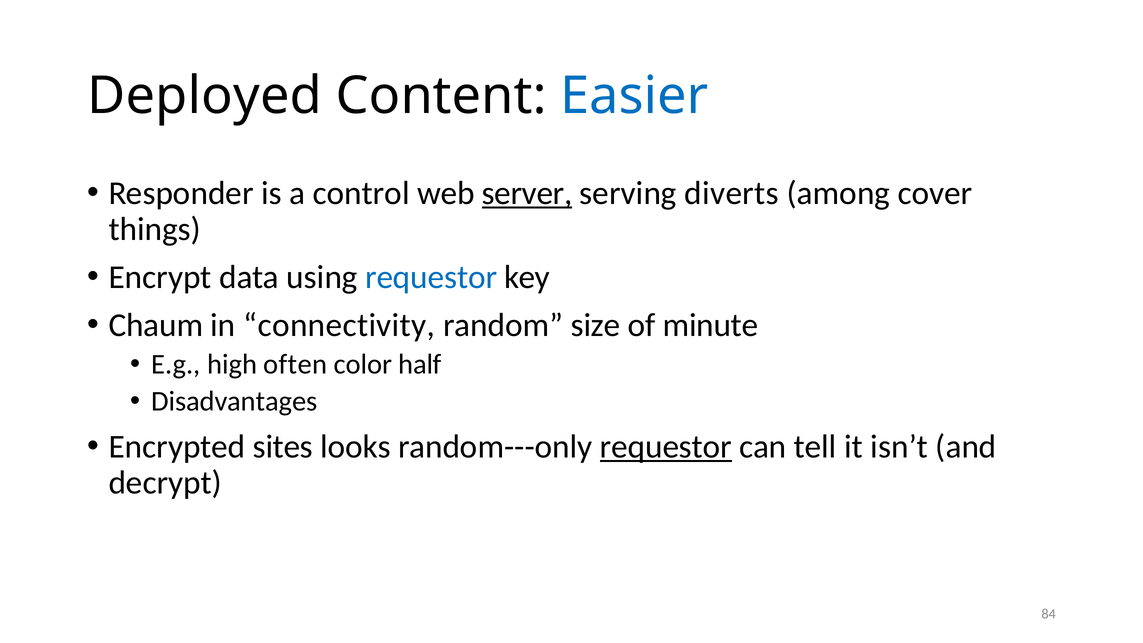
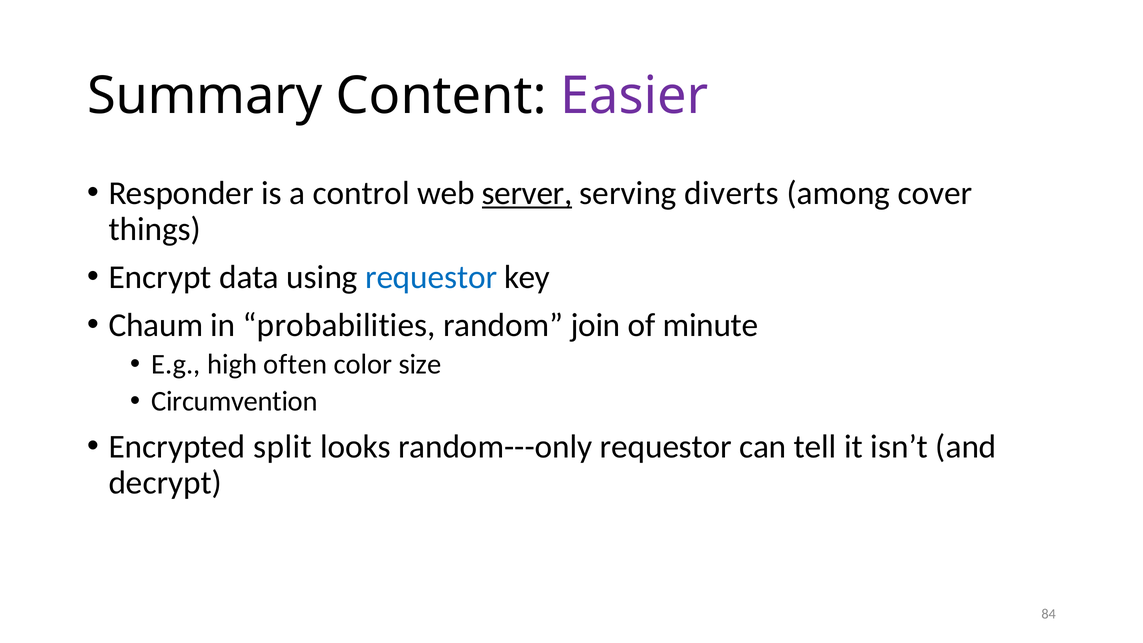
Deployed: Deployed -> Summary (205, 96)
Easier colour: blue -> purple (634, 96)
connectivity: connectivity -> probabilities (339, 325)
size: size -> join (596, 325)
half: half -> size (420, 365)
Disadvantages: Disadvantages -> Circumvention (234, 401)
sites: sites -> split (283, 447)
requestor underline: present -> none (666, 447)
